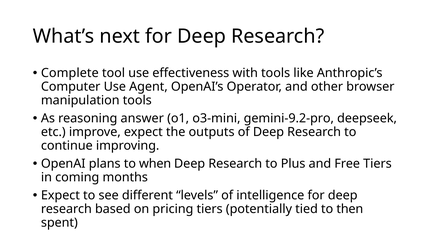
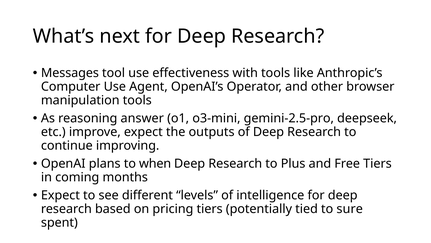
Complete: Complete -> Messages (70, 73)
gemini-9.2-pro: gemini-9.2-pro -> gemini-2.5-pro (289, 118)
then: then -> sure (350, 209)
